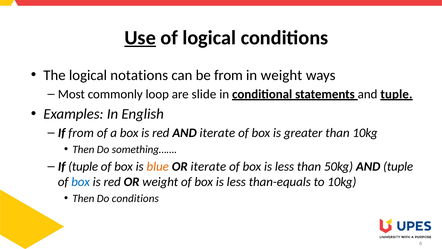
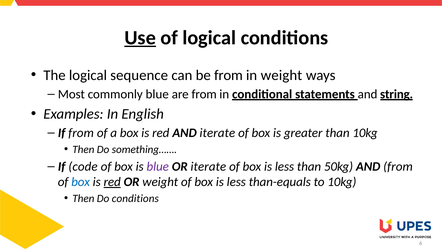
notations: notations -> sequence (139, 75)
commonly loop: loop -> blue (157, 94)
are slide: slide -> from (204, 94)
statements and tuple: tuple -> string (397, 94)
If tuple: tuple -> code (83, 166)
blue colour: orange -> purple (158, 166)
50kg AND tuple: tuple -> from (398, 166)
red underline: none -> present (112, 182)
